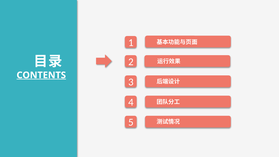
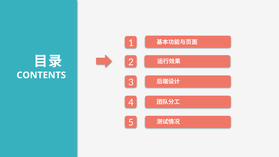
CONTENTS underline: present -> none (41, 75)
